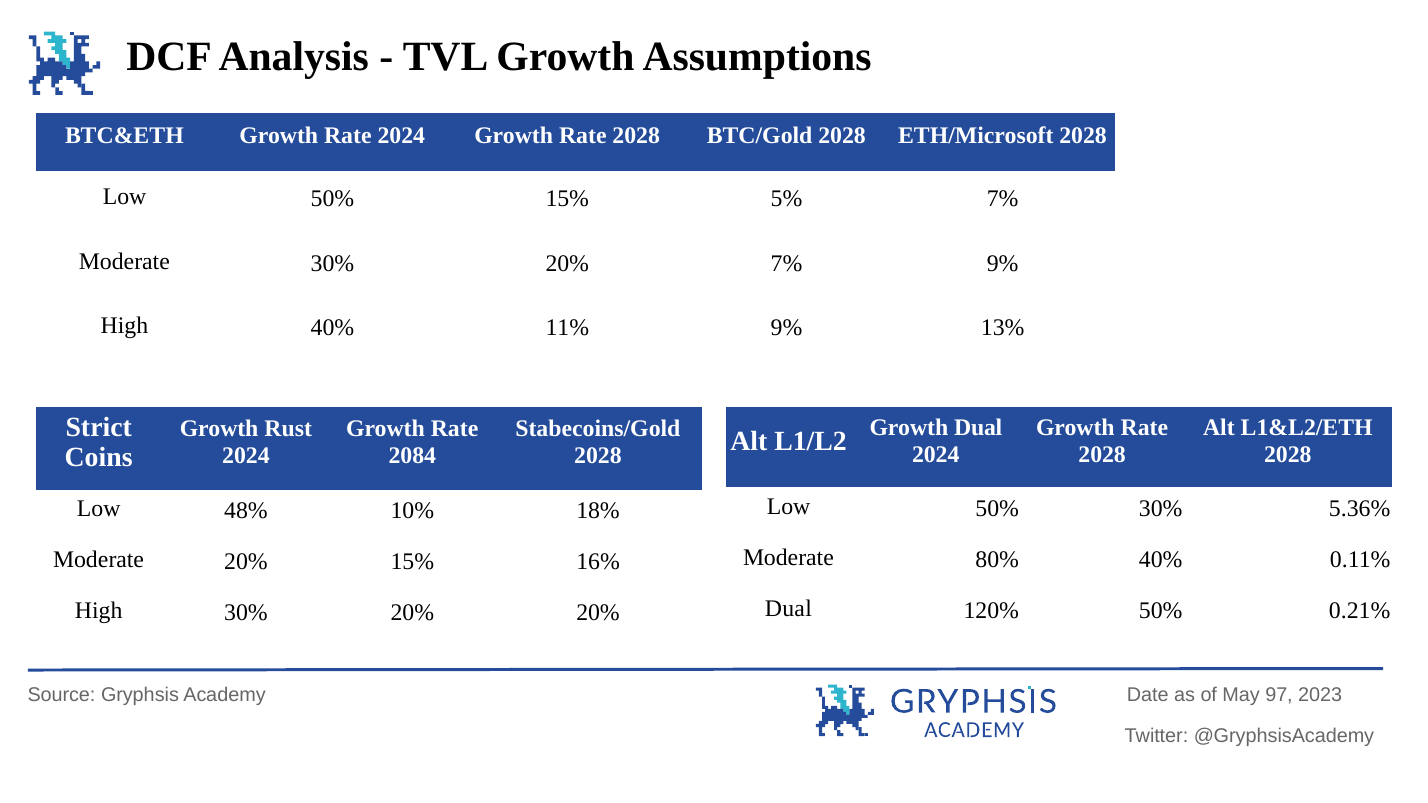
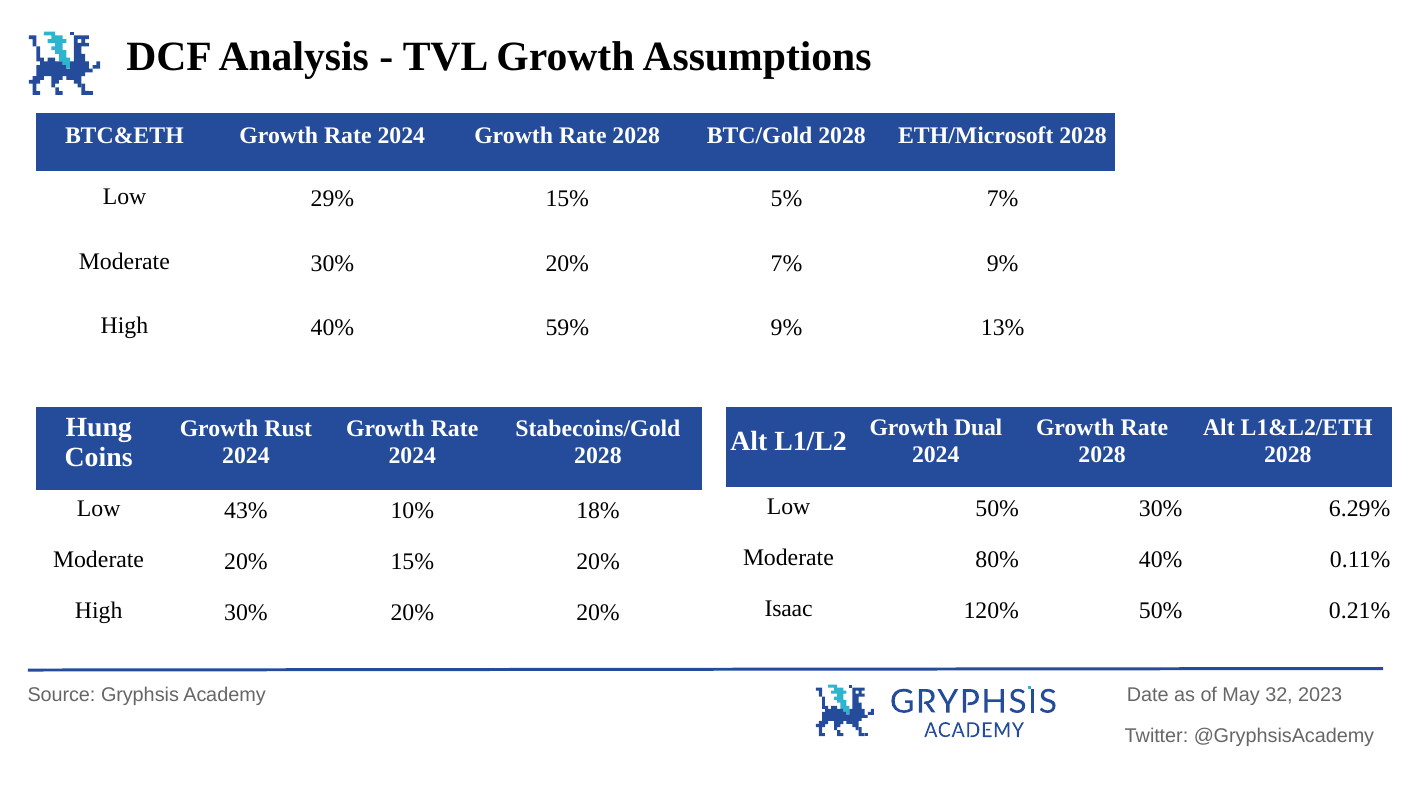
50%: 50% -> 29% (332, 199)
11%: 11% -> 59% (567, 328)
Strict: Strict -> Hung (99, 427)
2084: 2084 -> 2024 (412, 456)
5.36%: 5.36% -> 6.29% (1360, 509)
48%: 48% -> 43% (246, 511)
15% 16%: 16% -> 20% (598, 562)
Dual: Dual -> Isaac (789, 609)
97: 97 -> 32 (1279, 696)
